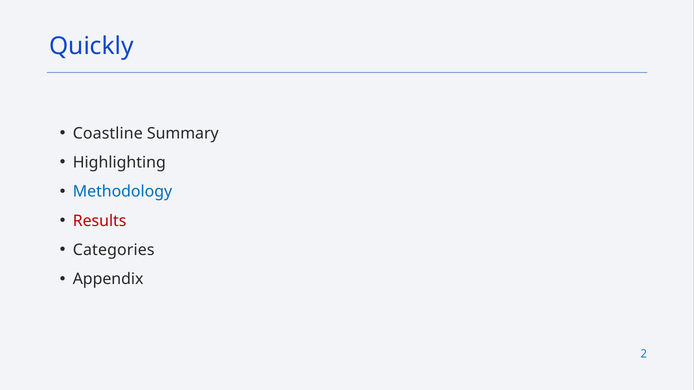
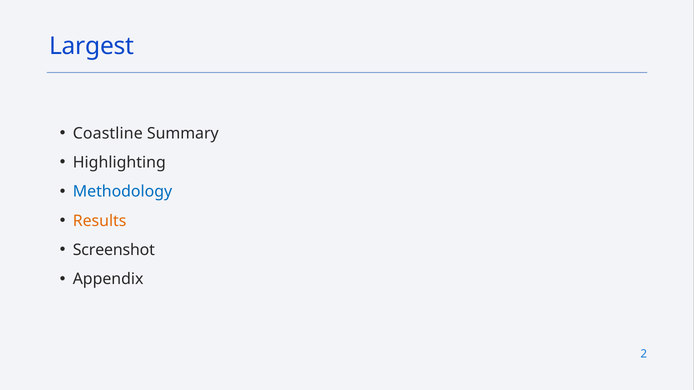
Quickly: Quickly -> Largest (92, 46)
Results colour: red -> orange (100, 221)
Categories: Categories -> Screenshot (114, 250)
